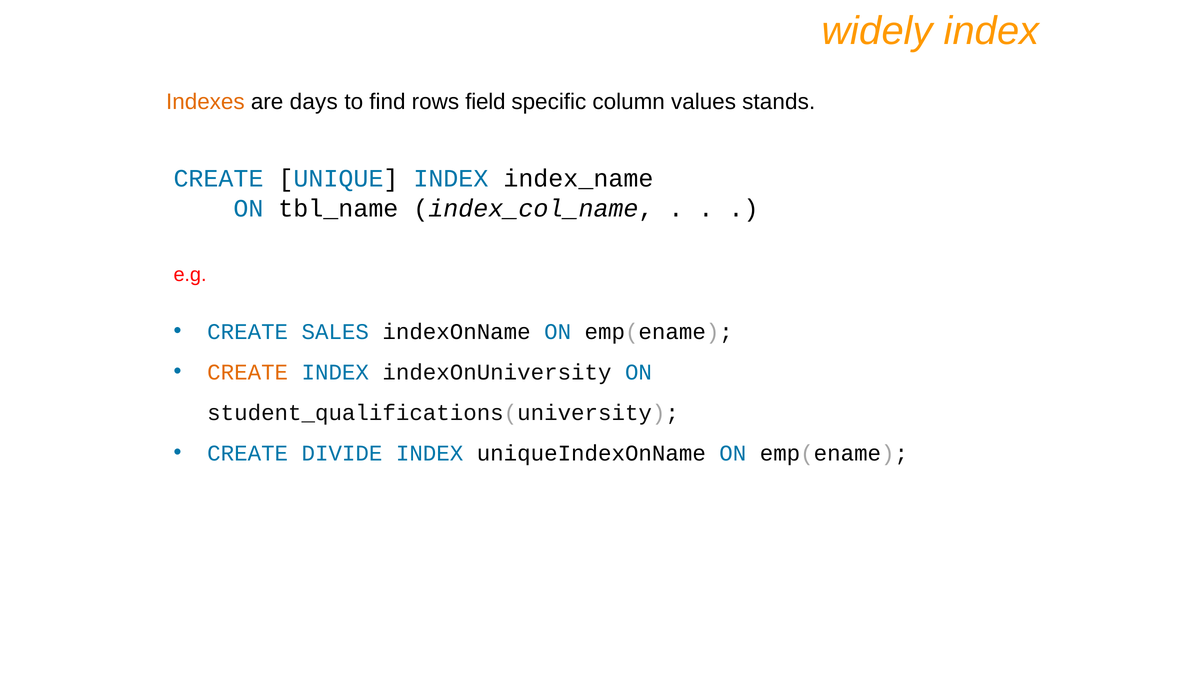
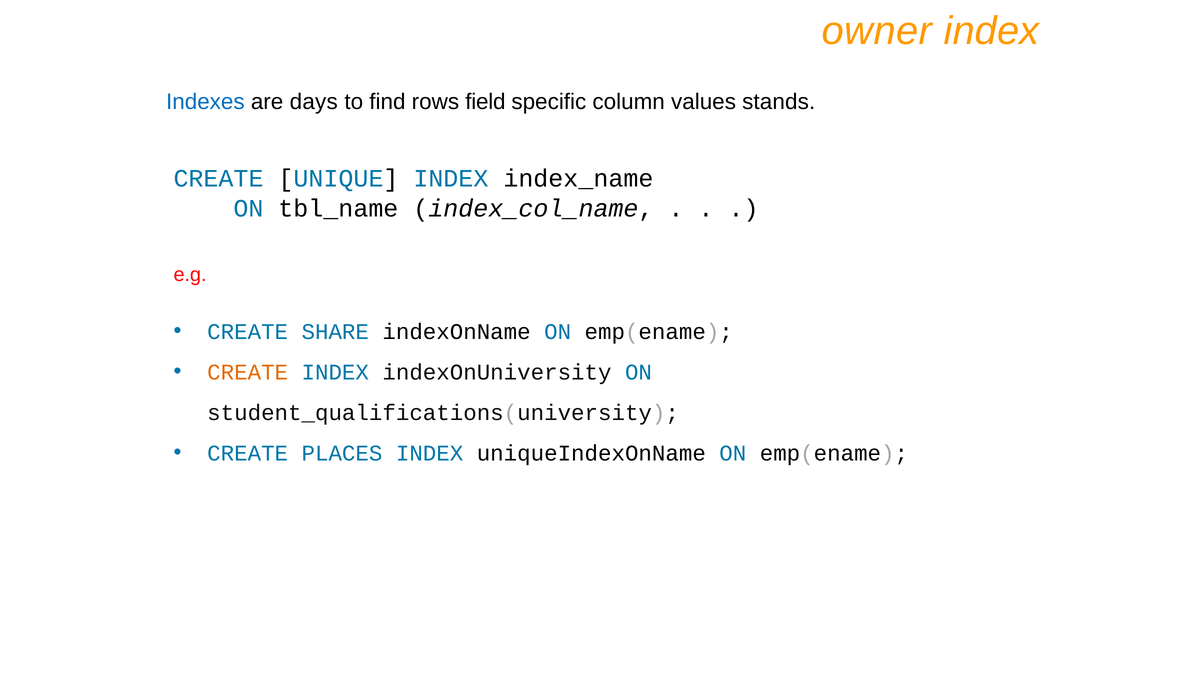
widely: widely -> owner (877, 31)
Indexes colour: orange -> blue (205, 102)
SALES: SALES -> SHARE (335, 332)
DIVIDE: DIVIDE -> PLACES (342, 453)
